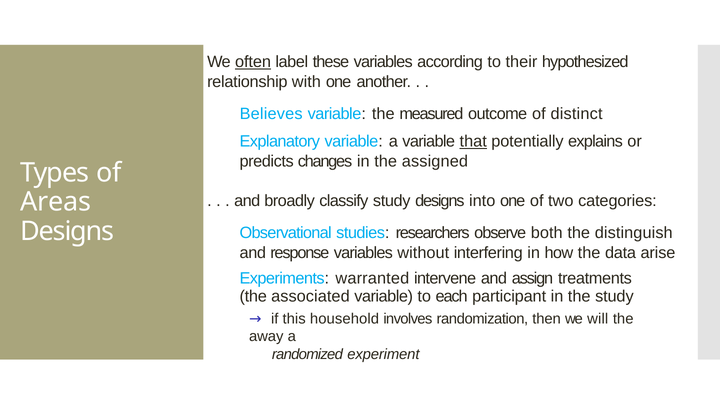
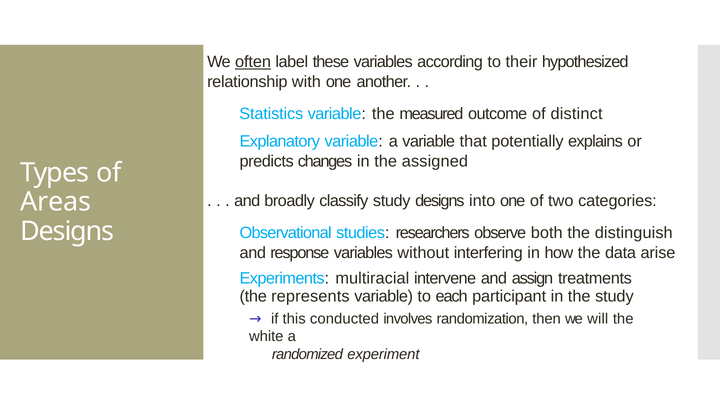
Believes: Believes -> Statistics (271, 114)
that underline: present -> none (473, 141)
warranted: warranted -> multiracial (372, 279)
associated: associated -> represents (310, 296)
household: household -> conducted (345, 319)
away: away -> white (266, 337)
